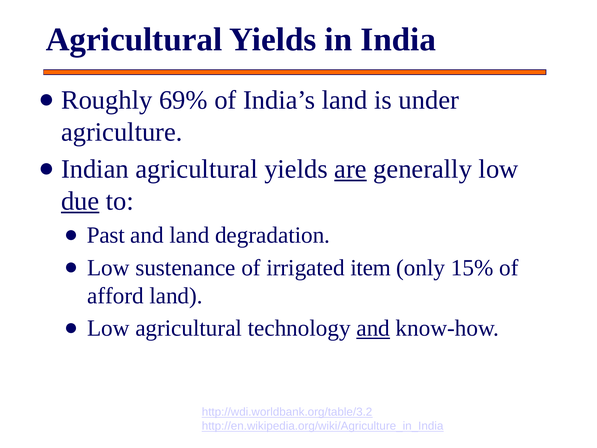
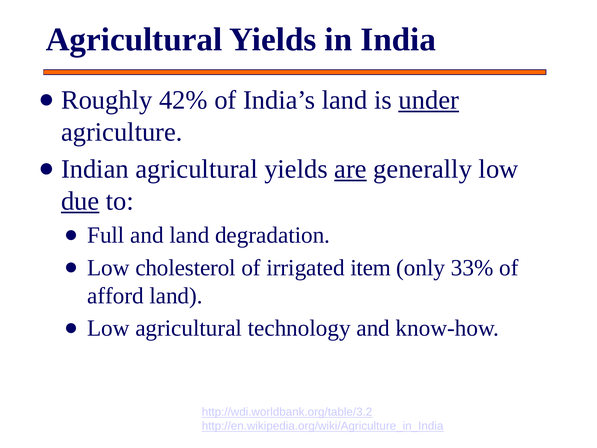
69%: 69% -> 42% (183, 100)
under underline: none -> present (429, 100)
Past: Past -> Full (106, 235)
sustenance: sustenance -> cholesterol (186, 268)
15%: 15% -> 33% (472, 268)
and underline: present -> none (373, 328)
